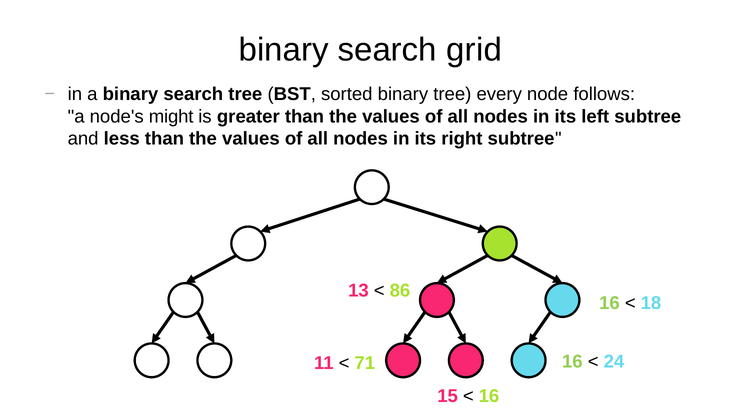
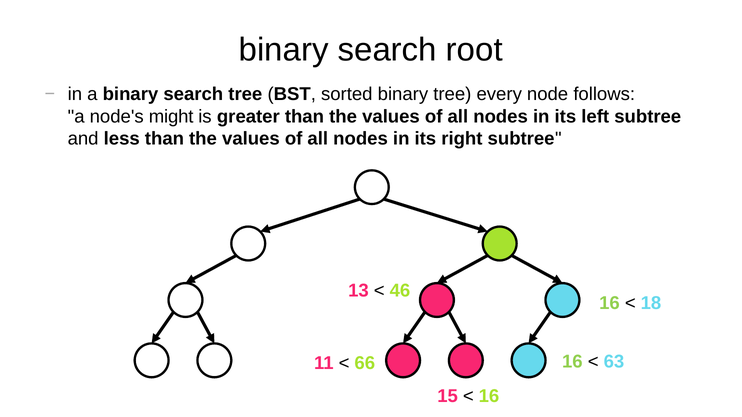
grid: grid -> root (474, 50)
86: 86 -> 46 (400, 291)
24: 24 -> 63 (614, 362)
71: 71 -> 66 (365, 364)
